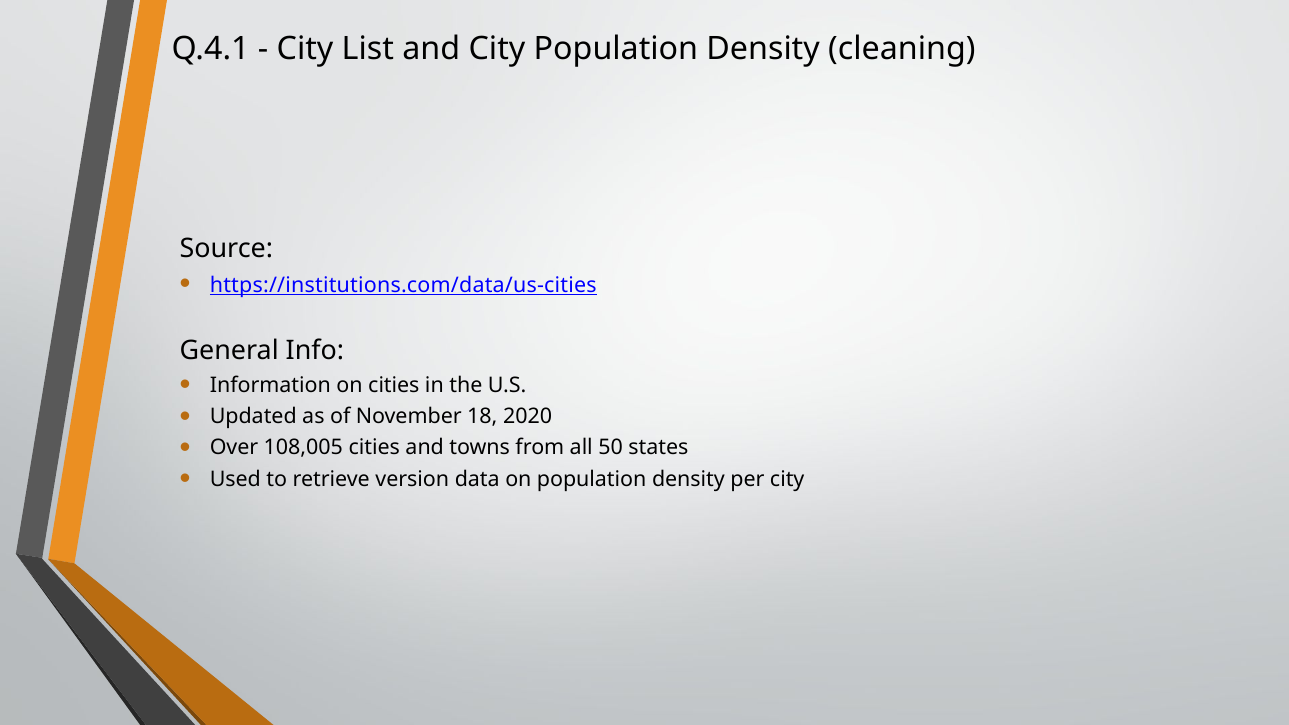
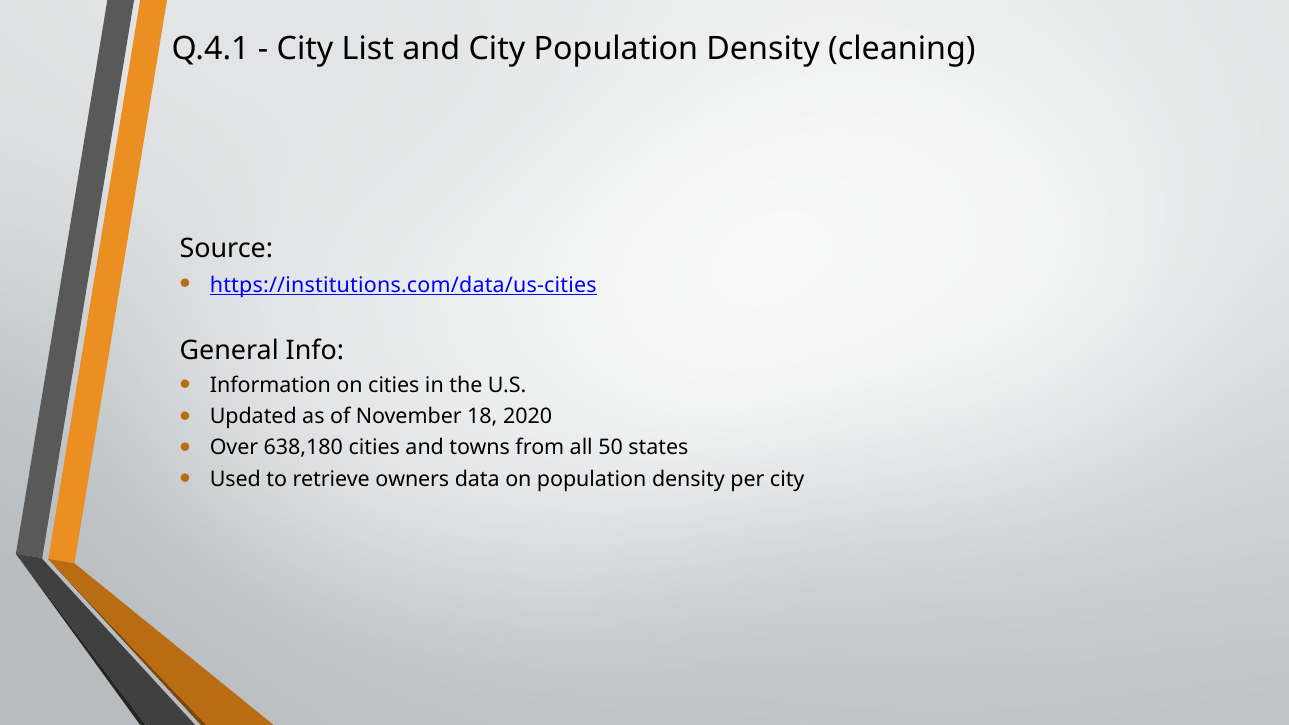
108,005: 108,005 -> 638,180 (303, 448)
version: version -> owners (412, 479)
